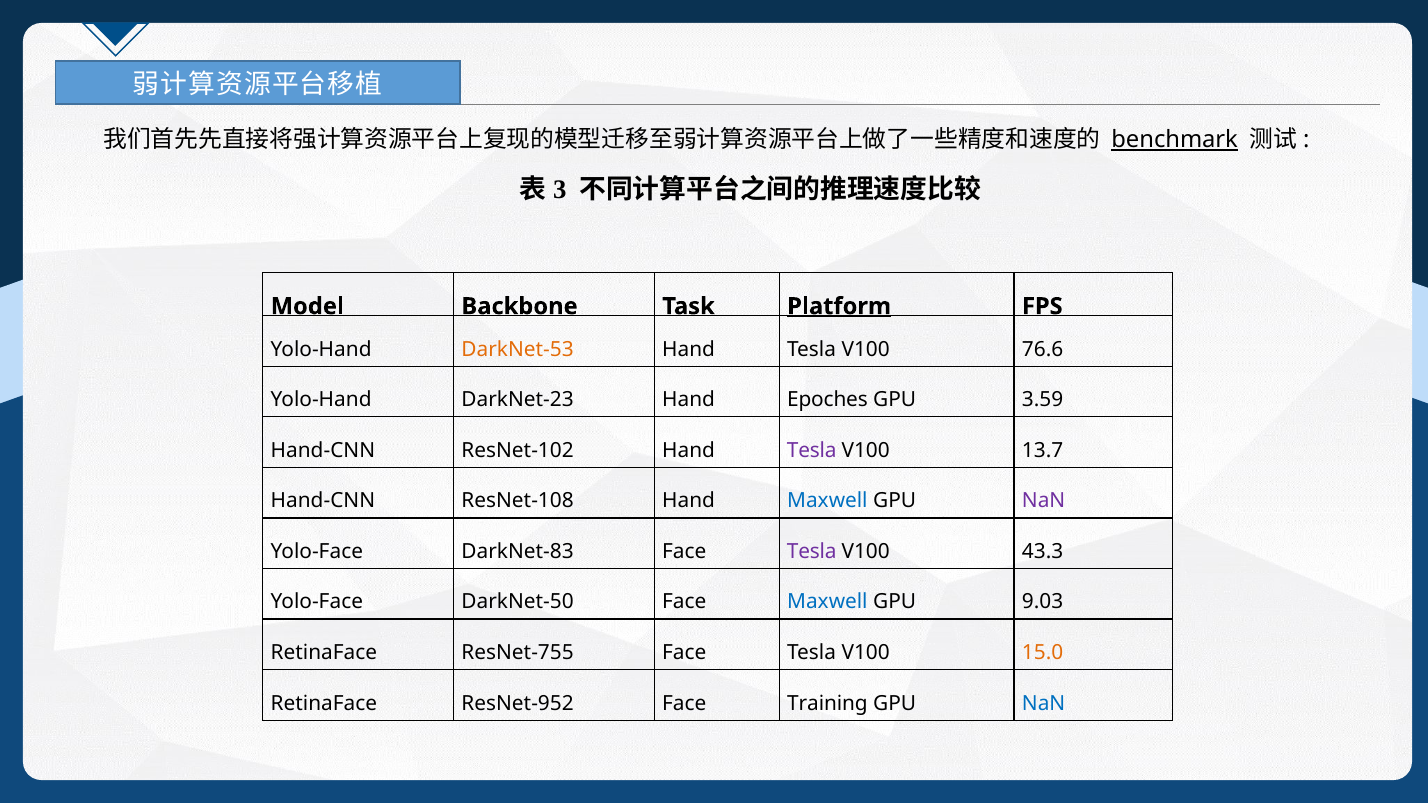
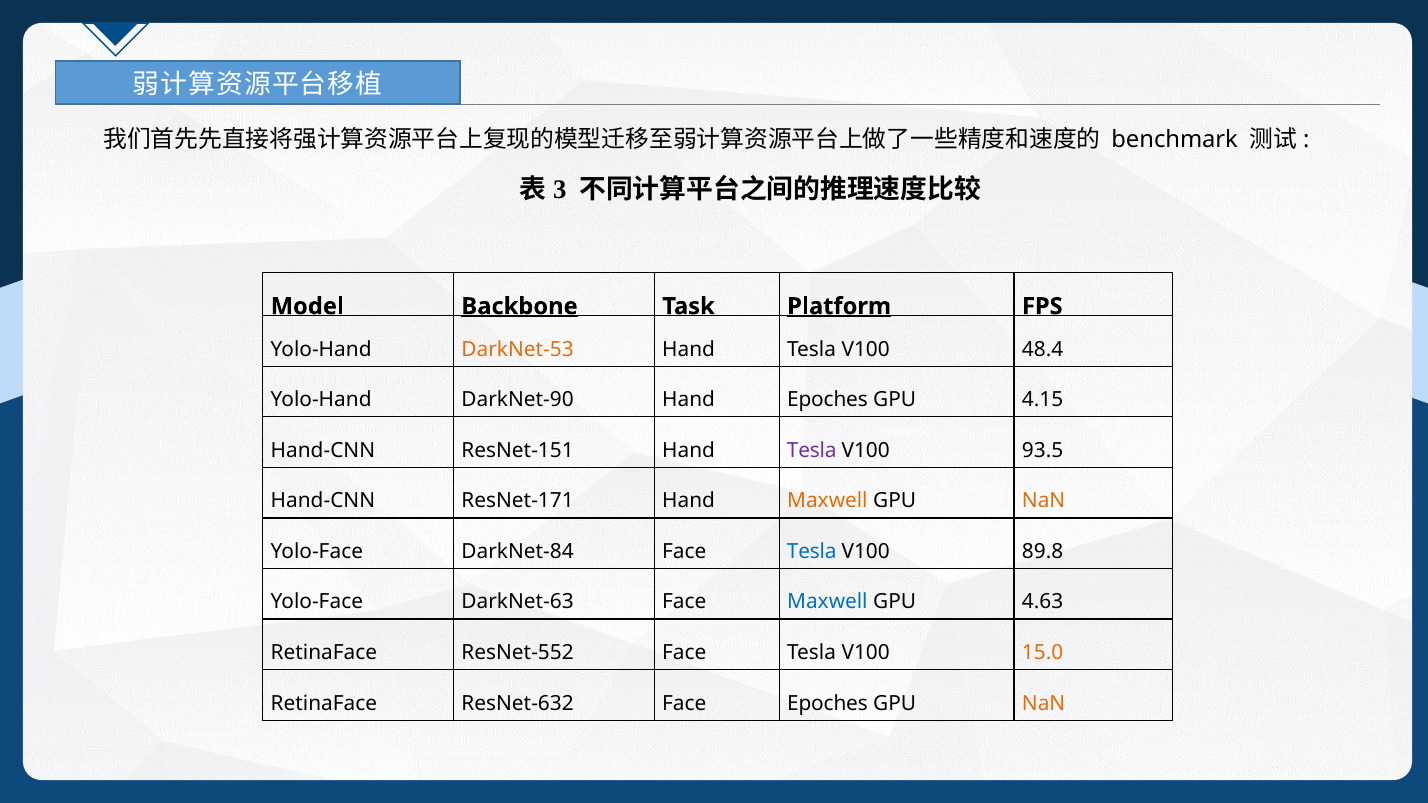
benchmark underline: present -> none (1175, 140)
Backbone underline: none -> present (520, 306)
76.6: 76.6 -> 48.4 (1043, 349)
DarkNet-23: DarkNet-23 -> DarkNet-90 (518, 400)
3.59: 3.59 -> 4.15 (1043, 400)
ResNet-102: ResNet-102 -> ResNet-151 (518, 450)
13.7: 13.7 -> 93.5 (1043, 450)
ResNet-108: ResNet-108 -> ResNet-171 (518, 501)
Maxwell colour: blue -> orange (827, 501)
NaN colour: purple -> orange (1044, 501)
DarkNet-83: DarkNet-83 -> DarkNet-84 (518, 552)
Tesla colour: purple -> blue (812, 552)
43.3: 43.3 -> 89.8 (1043, 552)
DarkNet-50: DarkNet-50 -> DarkNet-63 (518, 602)
9.03: 9.03 -> 4.63 (1043, 602)
ResNet-755: ResNet-755 -> ResNet-552 (518, 653)
ResNet-952: ResNet-952 -> ResNet-632 (518, 703)
Face Training: Training -> Epoches (827, 703)
NaN colour: blue -> orange (1044, 703)
